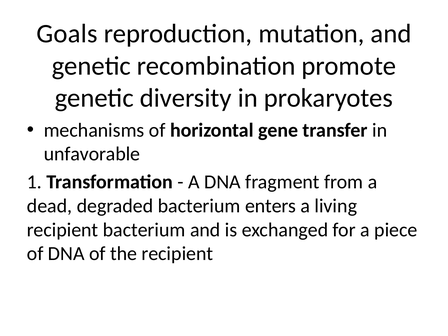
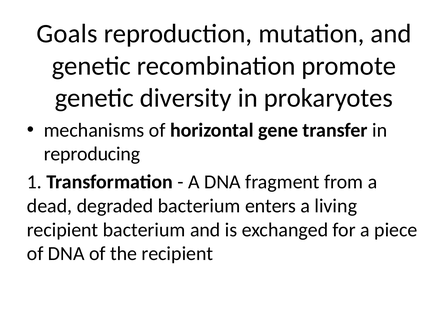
unfavorable: unfavorable -> reproducing (92, 154)
